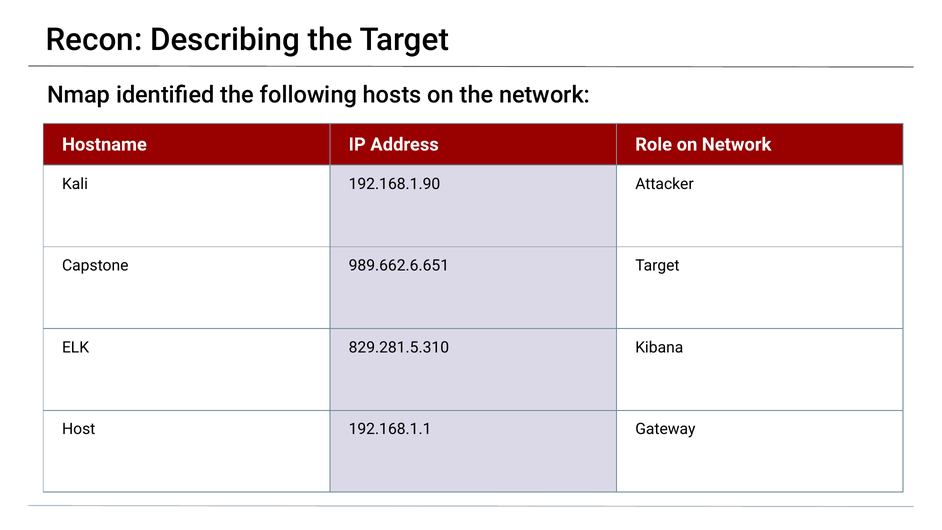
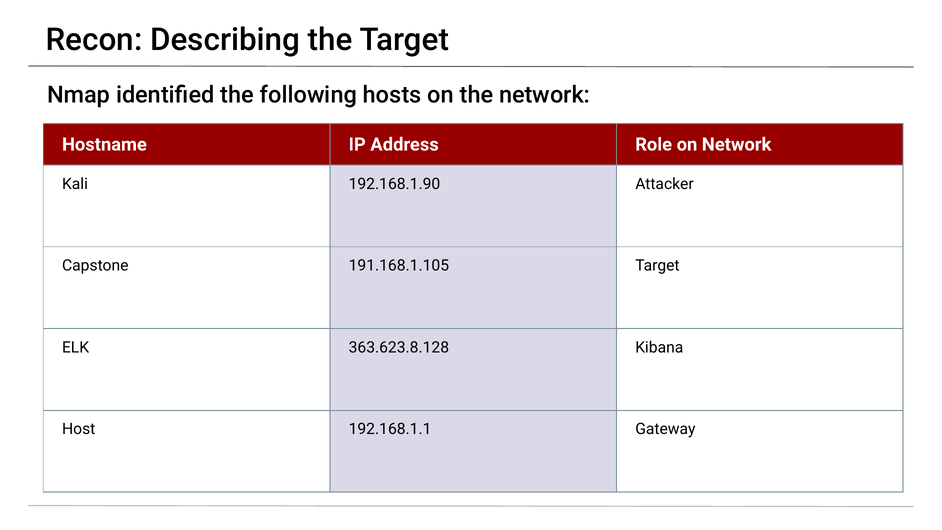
989.662.6.651: 989.662.6.651 -> 191.168.1.105 (399, 266)
829.281.5.310: 829.281.5.310 -> 363.623.8.128 (399, 347)
